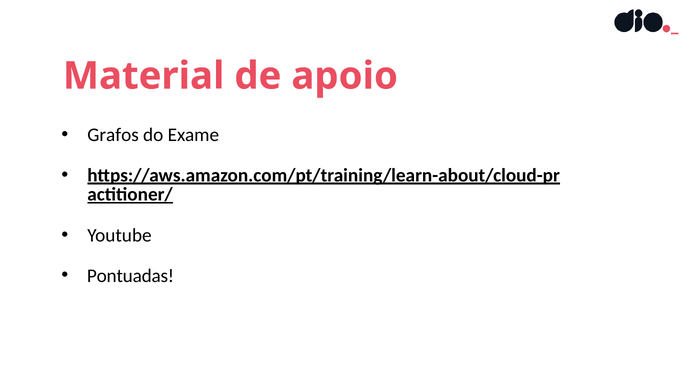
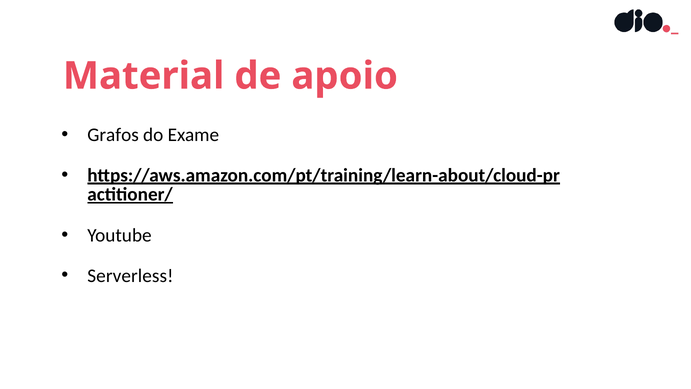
Pontuadas: Pontuadas -> Serverless (130, 275)
